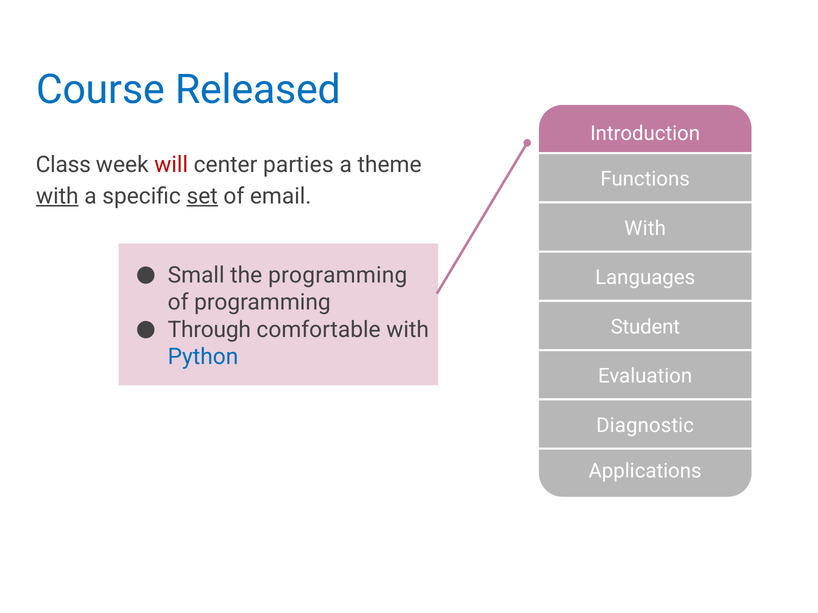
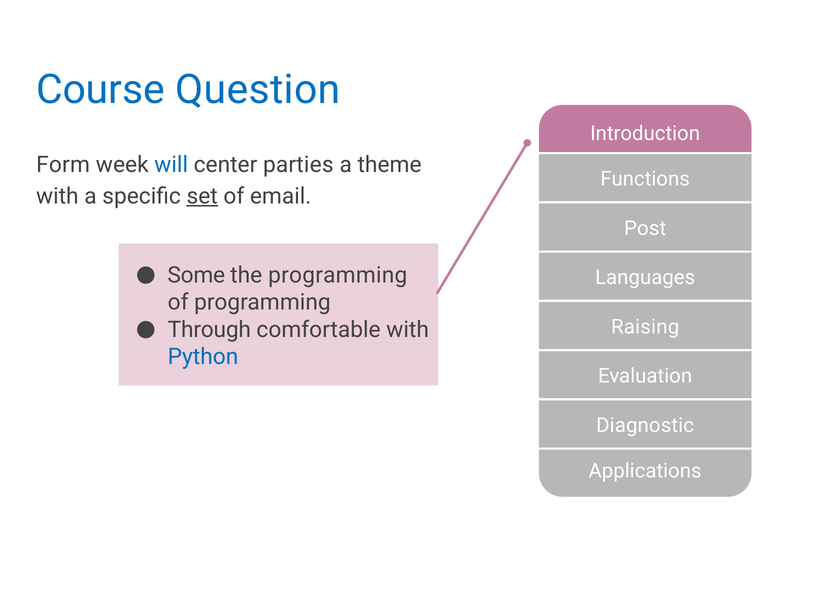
Released: Released -> Question (258, 90)
Class: Class -> Form (63, 165)
will colour: red -> blue (171, 165)
with underline: present -> none (57, 196)
With: With -> Post (645, 229)
Small: Small -> Some (196, 275)
Student: Student -> Raising (645, 327)
